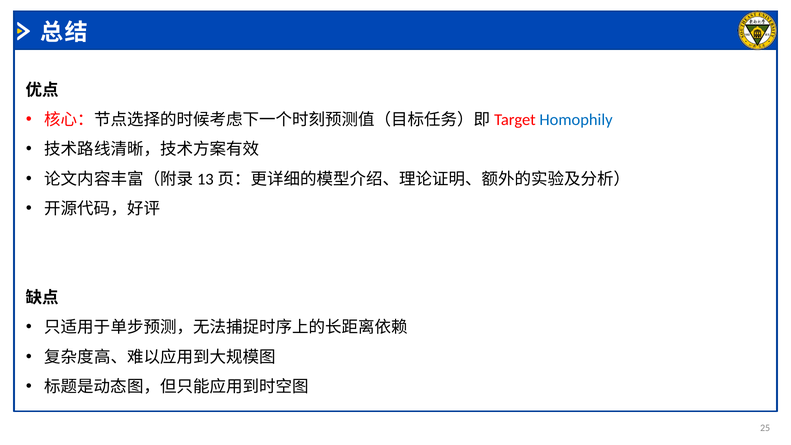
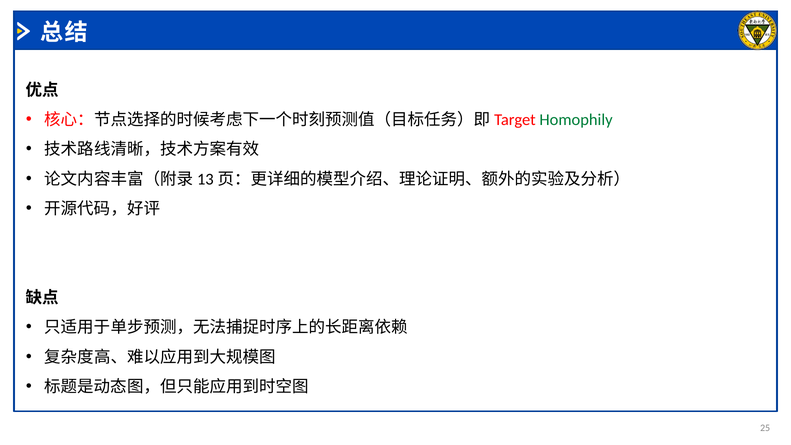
Homophily colour: blue -> green (576, 120)
